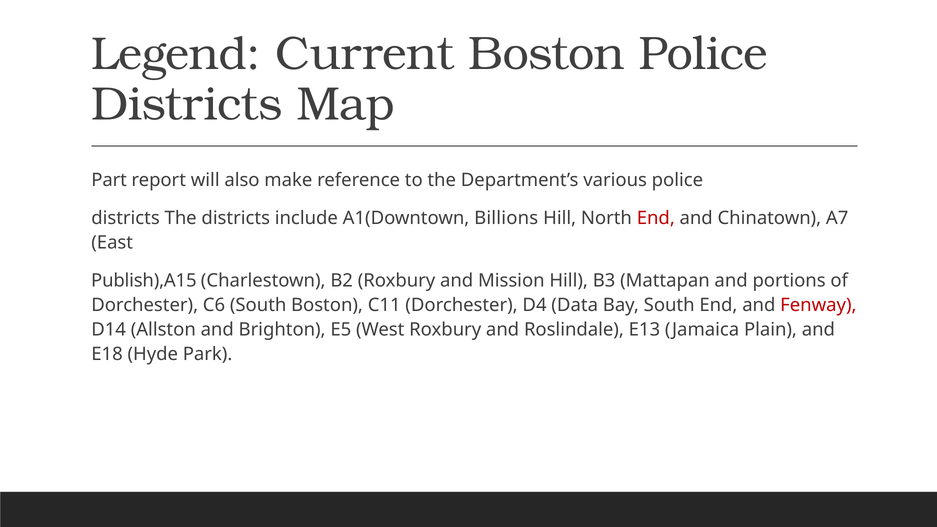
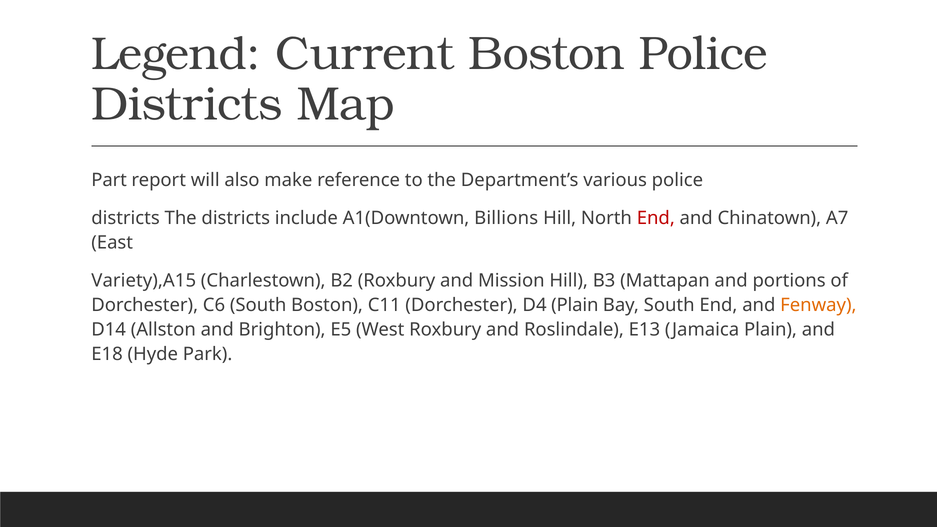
Publish),A15: Publish),A15 -> Variety),A15 (144, 281)
D4 Data: Data -> Plain (575, 305)
Fenway colour: red -> orange (818, 305)
